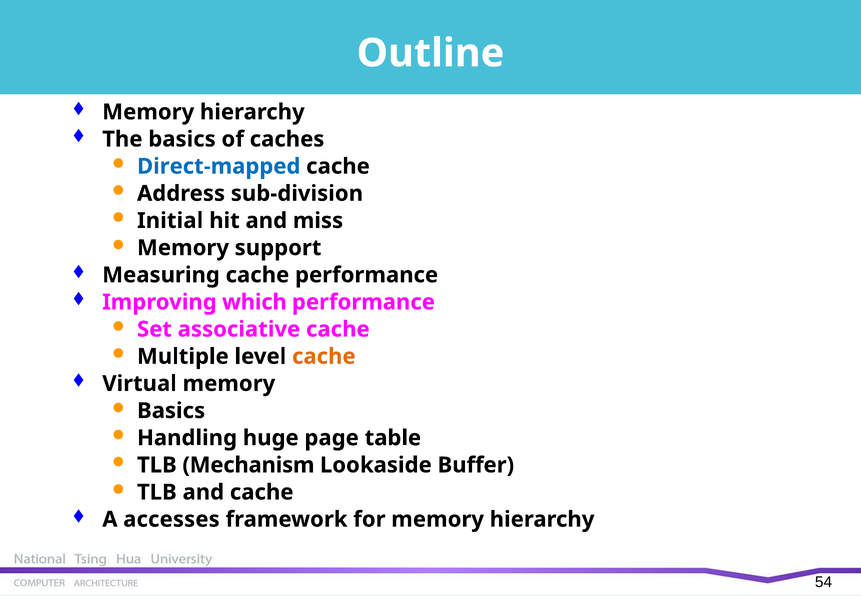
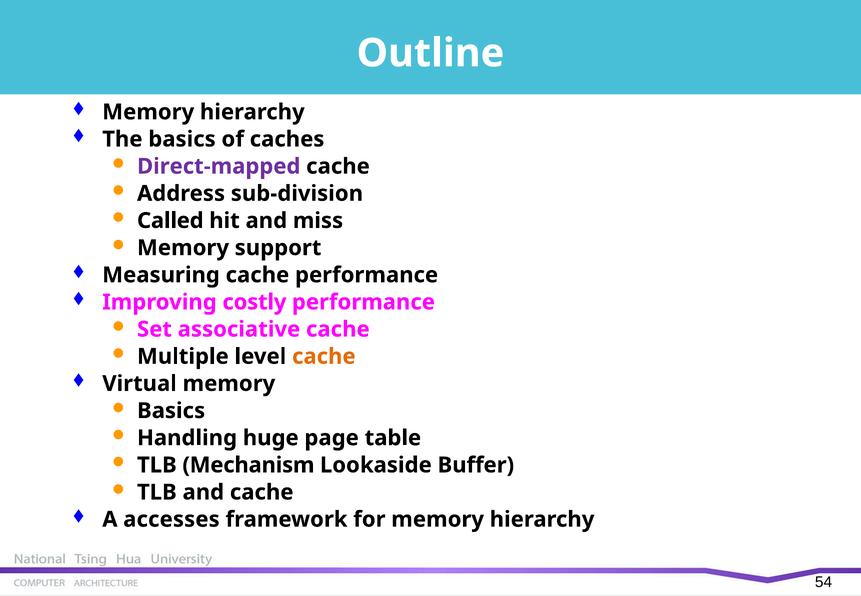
Direct-mapped colour: blue -> purple (219, 166)
Initial: Initial -> Called (170, 221)
which: which -> costly (254, 302)
